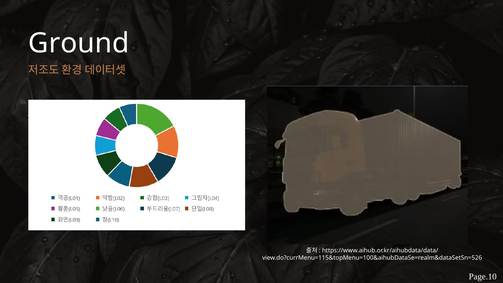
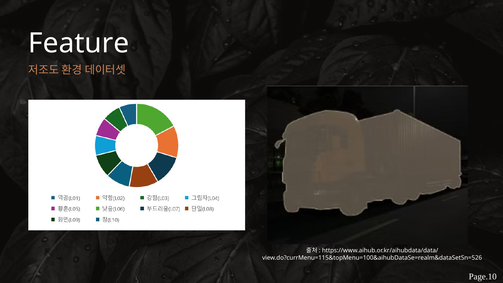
Ground: Ground -> Feature (79, 43)
